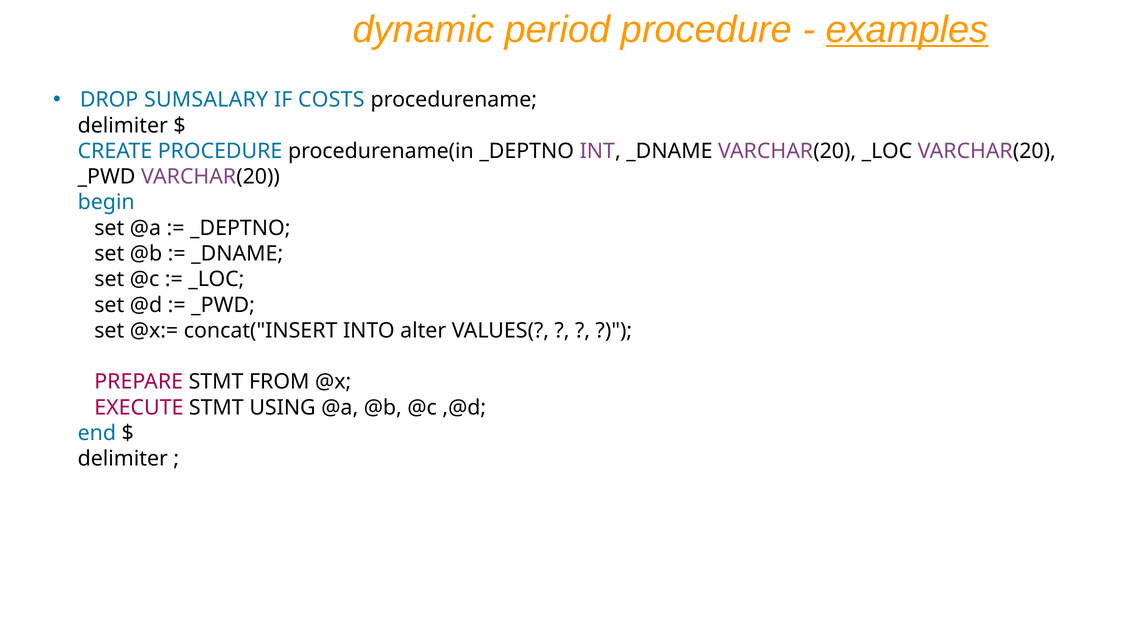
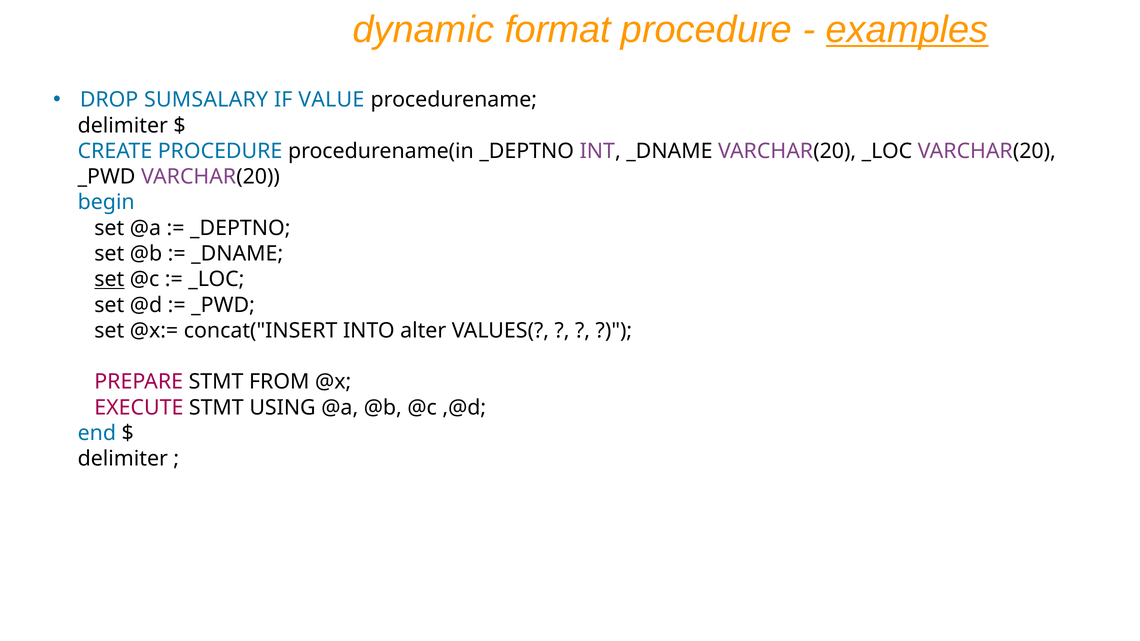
period: period -> format (558, 30)
COSTS: COSTS -> VALUE (331, 100)
set underline: none -> present (109, 279)
